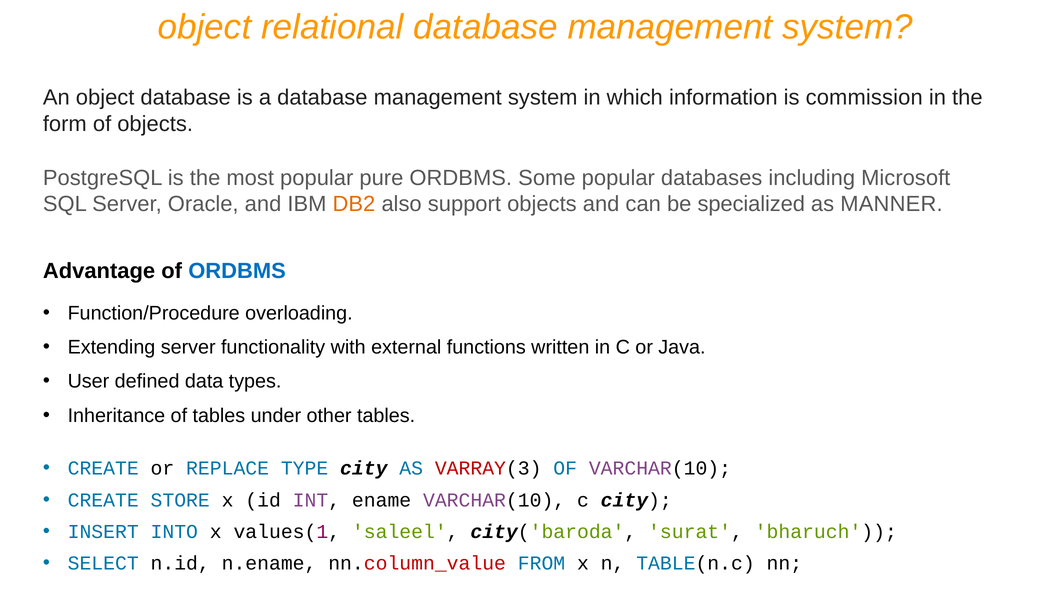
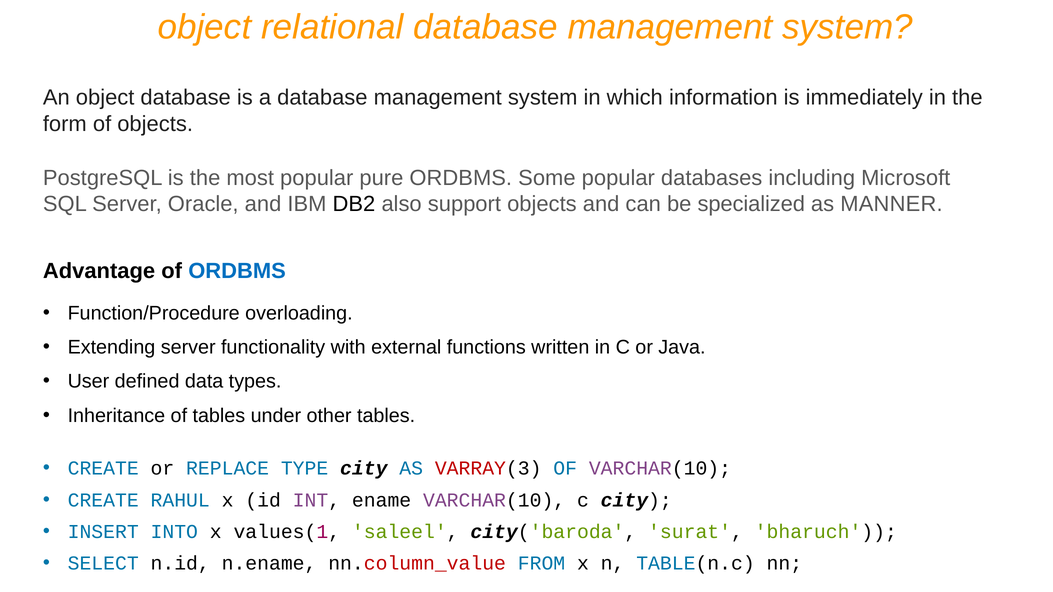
commission: commission -> immediately (864, 98)
DB2 colour: orange -> black (354, 204)
STORE: STORE -> RAHUL (180, 500)
